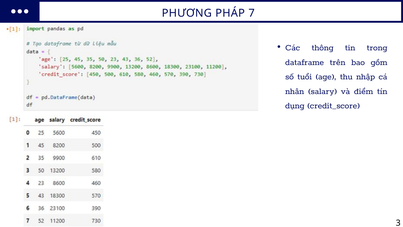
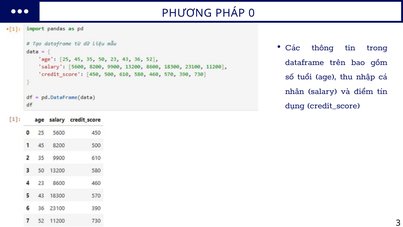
7: 7 -> 0 (252, 13)
